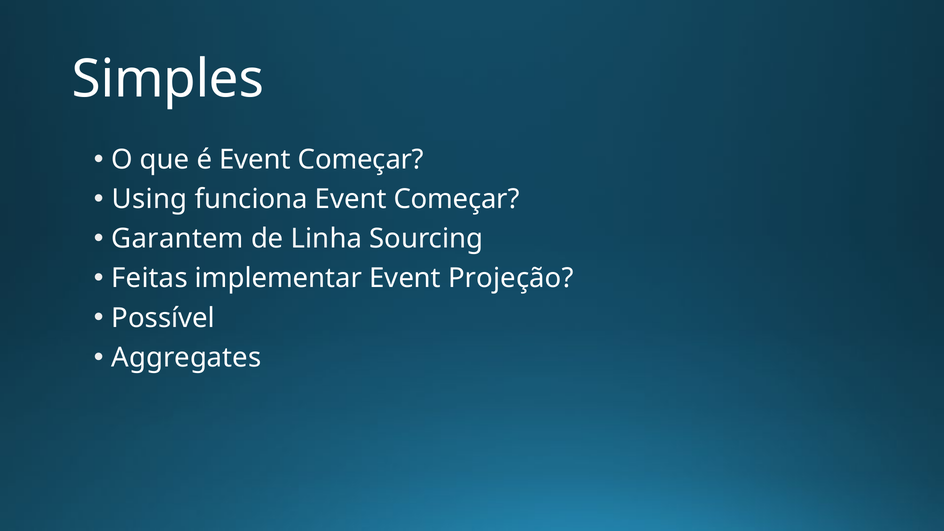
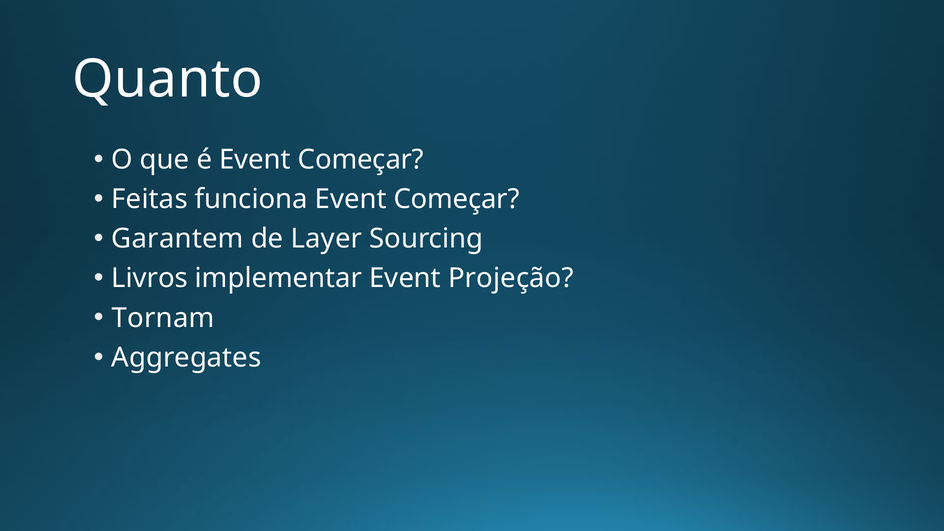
Simples: Simples -> Quanto (168, 79)
Using: Using -> Feitas (150, 199)
Linha: Linha -> Layer (326, 239)
Feitas: Feitas -> Livros (150, 278)
Possível: Possível -> Tornam (163, 318)
